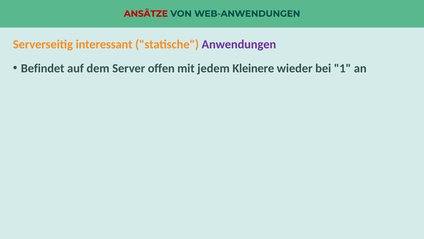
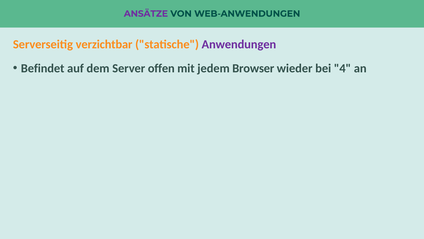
ANSÄTZE colour: red -> purple (146, 14)
interessant: interessant -> verzichtbar (104, 44)
Kleinere: Kleinere -> Browser (253, 68)
1: 1 -> 4 (343, 68)
